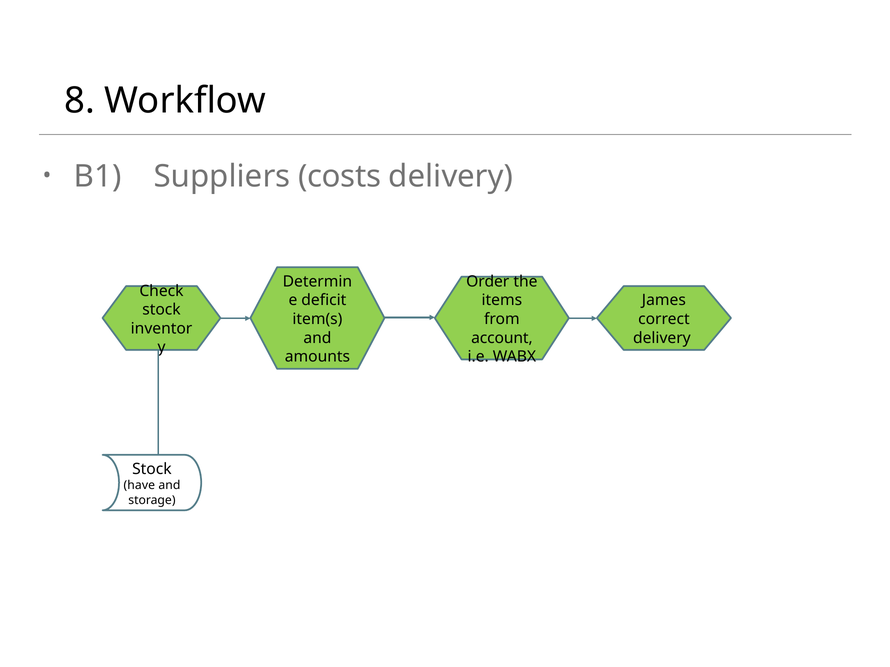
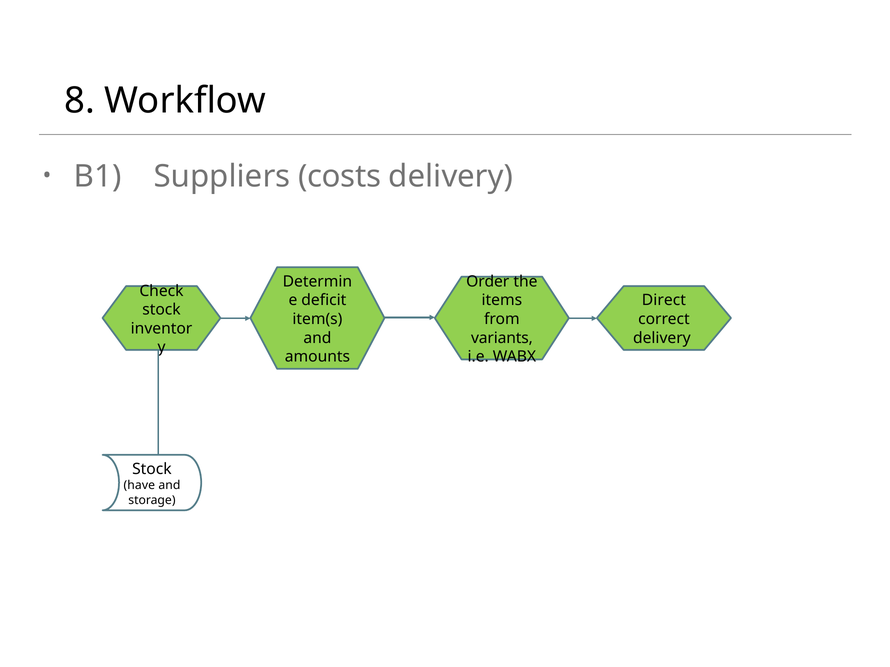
James: James -> Direct (664, 301)
account: account -> variants (502, 338)
